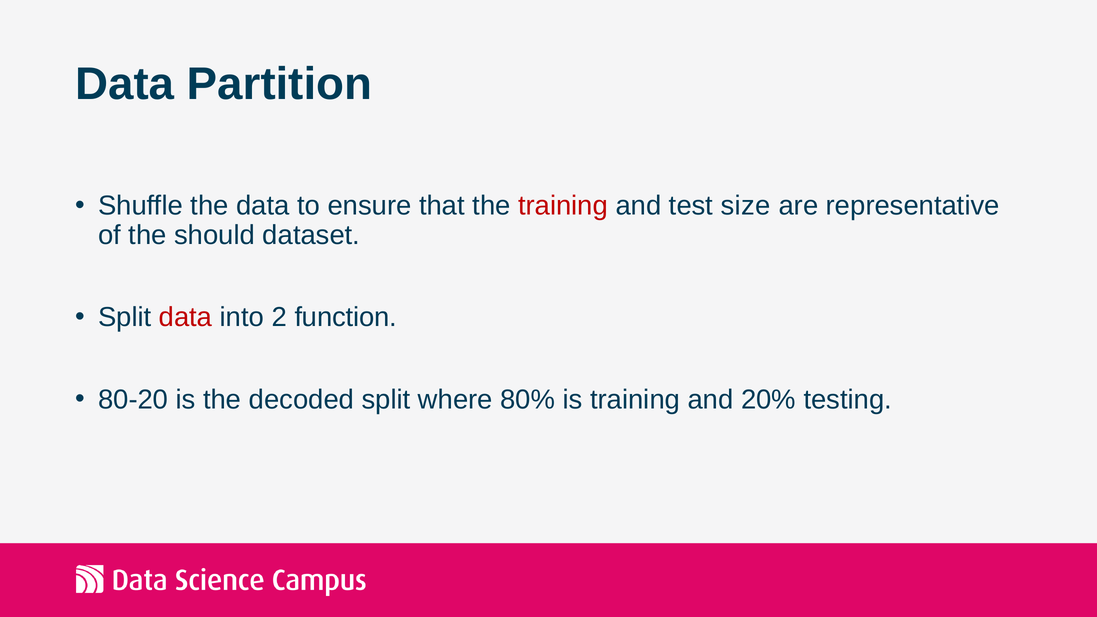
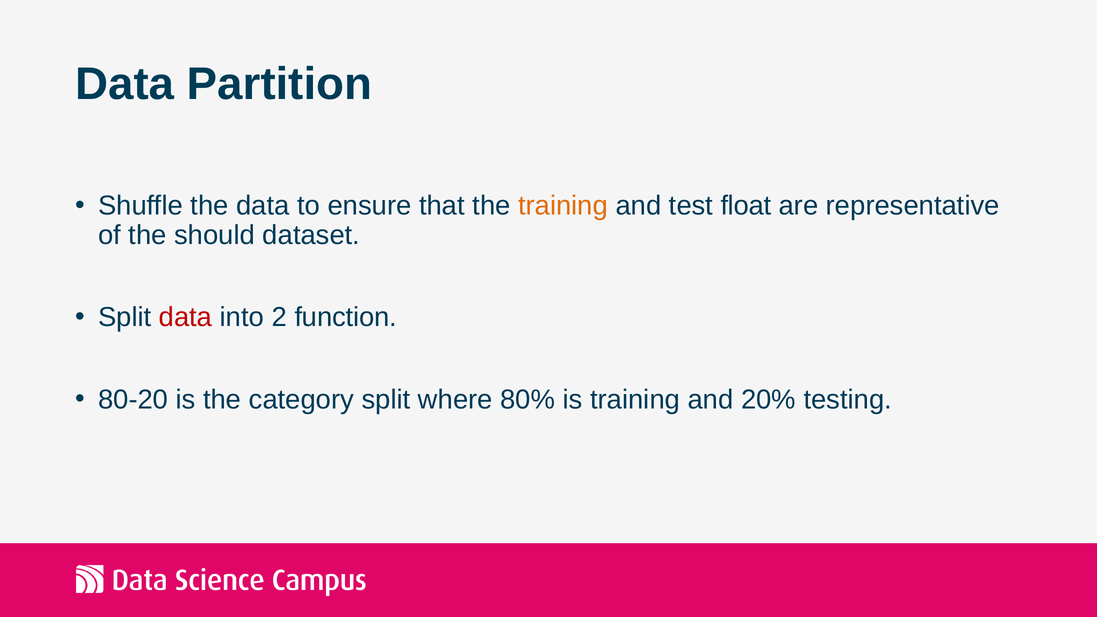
training colour: red -> orange (563, 206)
size: size -> float (746, 206)
decoded: decoded -> category (301, 400)
